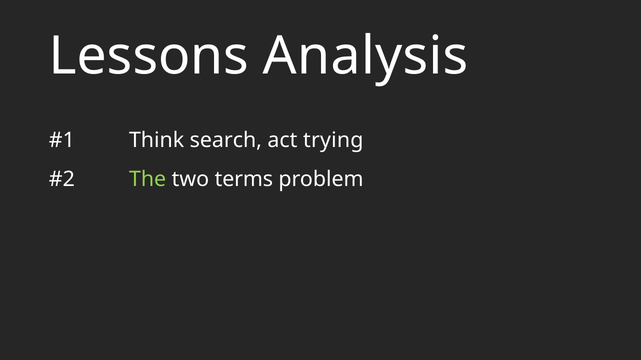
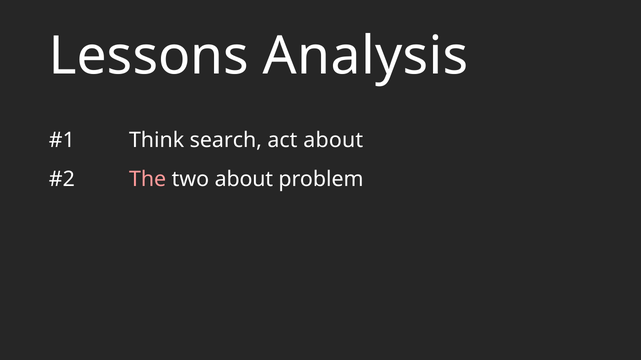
act trying: trying -> about (333, 141)
The colour: light green -> pink (148, 179)
two terms: terms -> about (244, 179)
